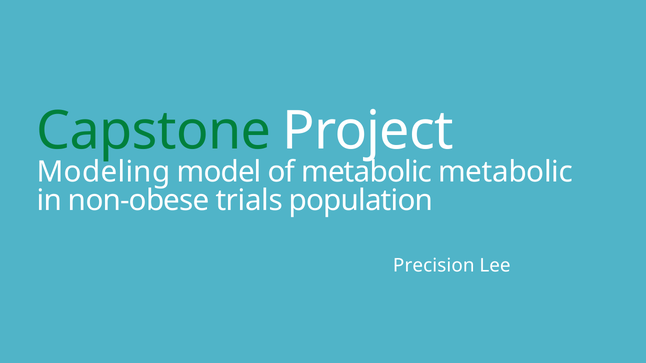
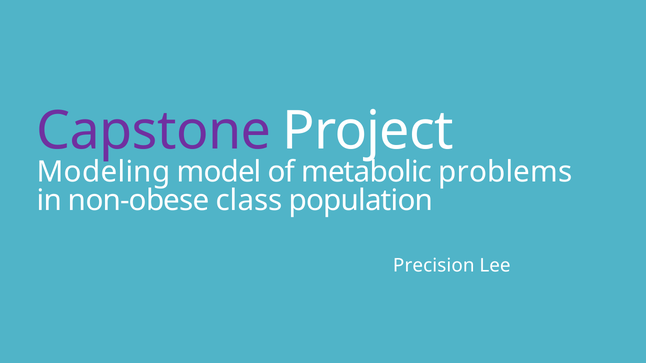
Capstone colour: green -> purple (154, 131)
metabolic metabolic: metabolic -> problems (505, 172)
trials: trials -> class (249, 201)
